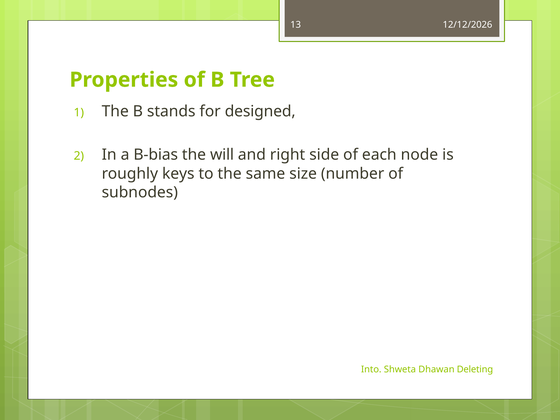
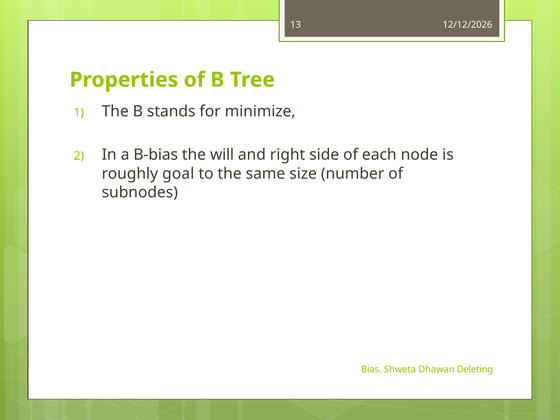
designed: designed -> minimize (260, 111)
keys: keys -> goal (178, 174)
Into: Into -> Bias (371, 369)
